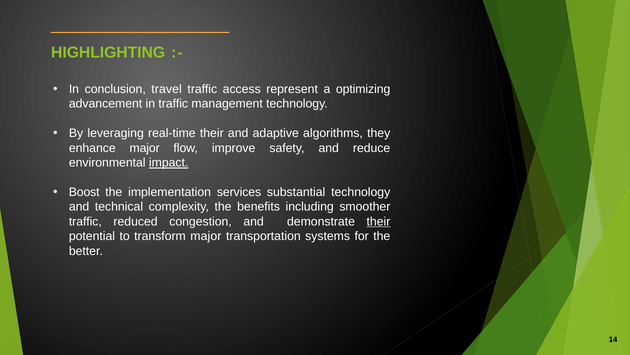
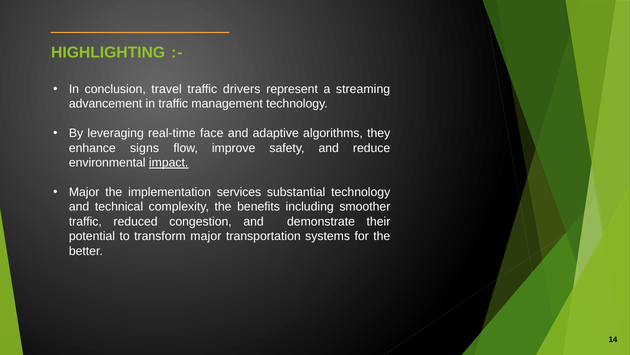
access: access -> drivers (242, 89)
optimizing: optimizing -> streaming (363, 89)
real-time their: their -> face (212, 133)
enhance major: major -> signs (145, 148)
Boost: Boost -> Major (84, 192)
their underline: present -> none (378, 221)
